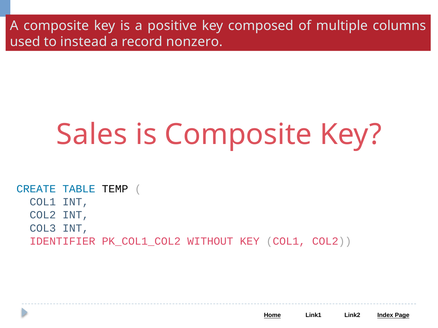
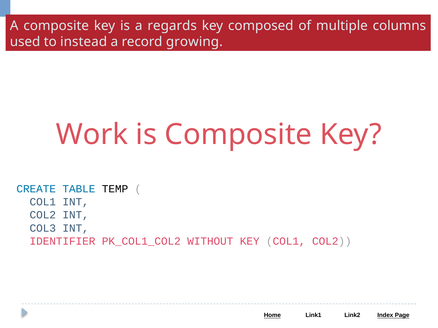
positive: positive -> regards (172, 26)
nonzero: nonzero -> growing (194, 42)
Sales: Sales -> Work (92, 135)
